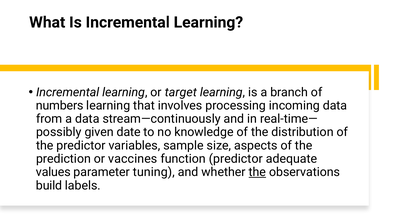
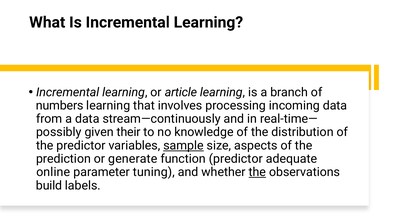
target: target -> article (181, 92)
date: date -> their (129, 132)
sample underline: none -> present (183, 146)
vaccines: vaccines -> generate (133, 159)
values: values -> online (53, 172)
